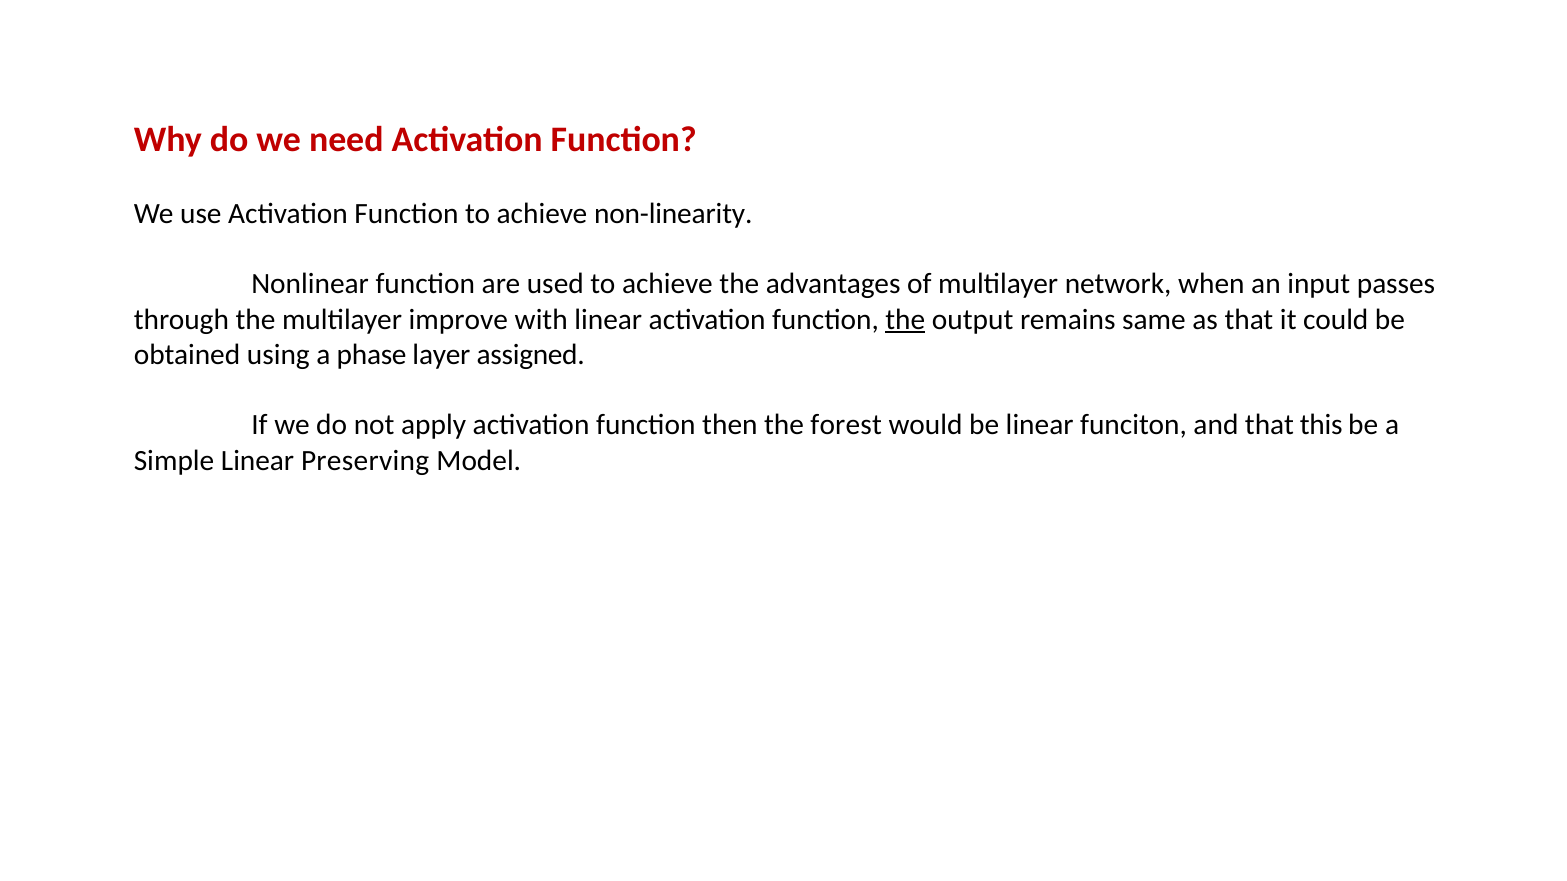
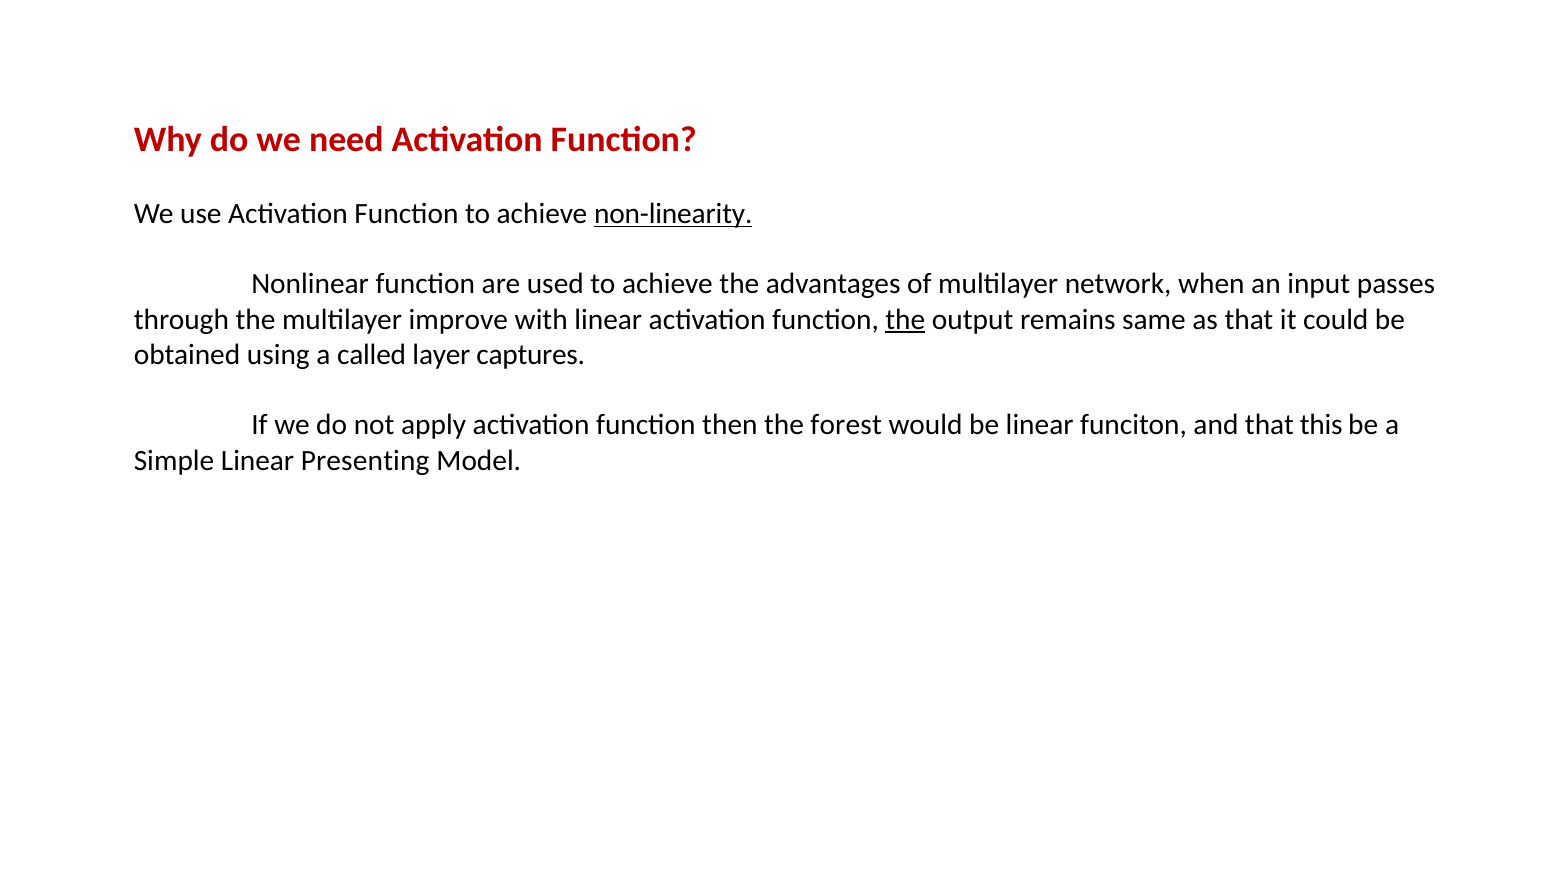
non-linearity underline: none -> present (673, 214)
phase: phase -> called (372, 355)
assigned: assigned -> captures (531, 355)
Preserving: Preserving -> Presenting (365, 461)
